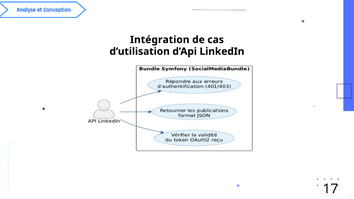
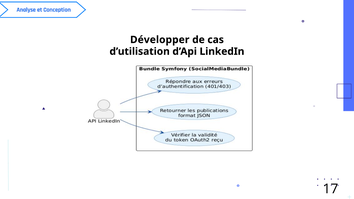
Intégration: Intégration -> Développer (160, 40)
